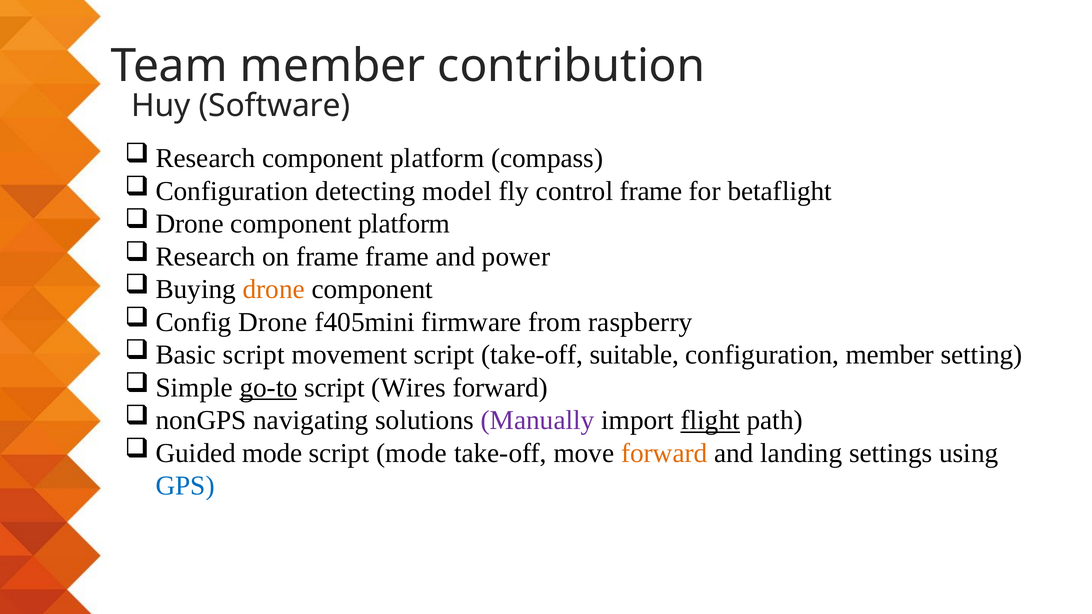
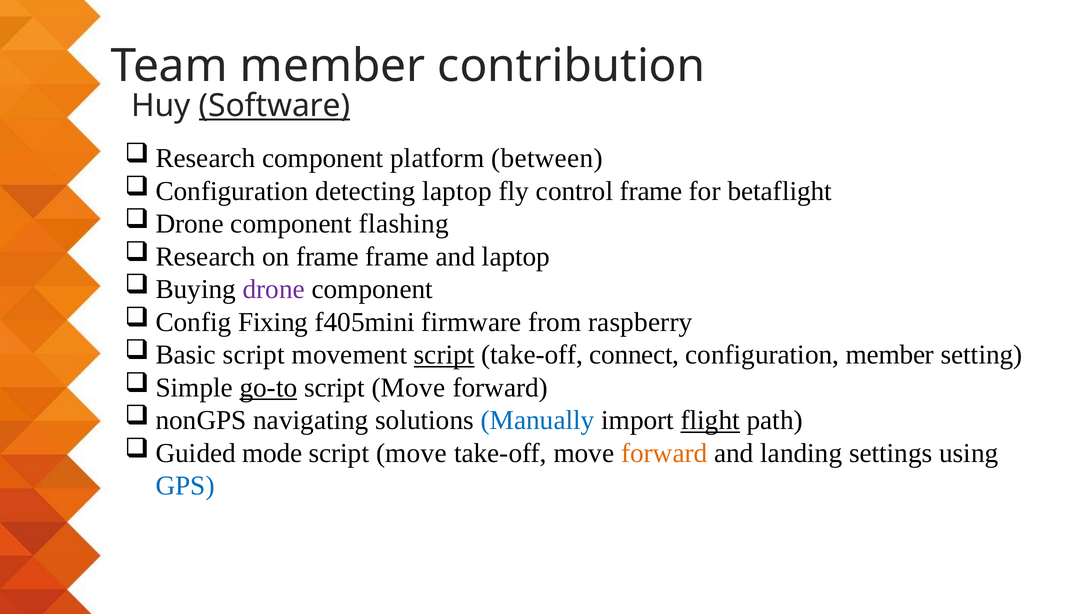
Software underline: none -> present (275, 106)
compass: compass -> between (547, 158)
detecting model: model -> laptop (457, 191)
platform: platform -> flashing (404, 224)
and power: power -> laptop (516, 257)
drone colour: orange -> purple (274, 290)
Drone: Drone -> Fixing (273, 322)
script underline: none -> present (444, 355)
suitable: suitable -> connect (634, 355)
Wires: Wires -> Move (409, 388)
Manually colour: purple -> blue (538, 421)
mode: mode -> move (411, 453)
